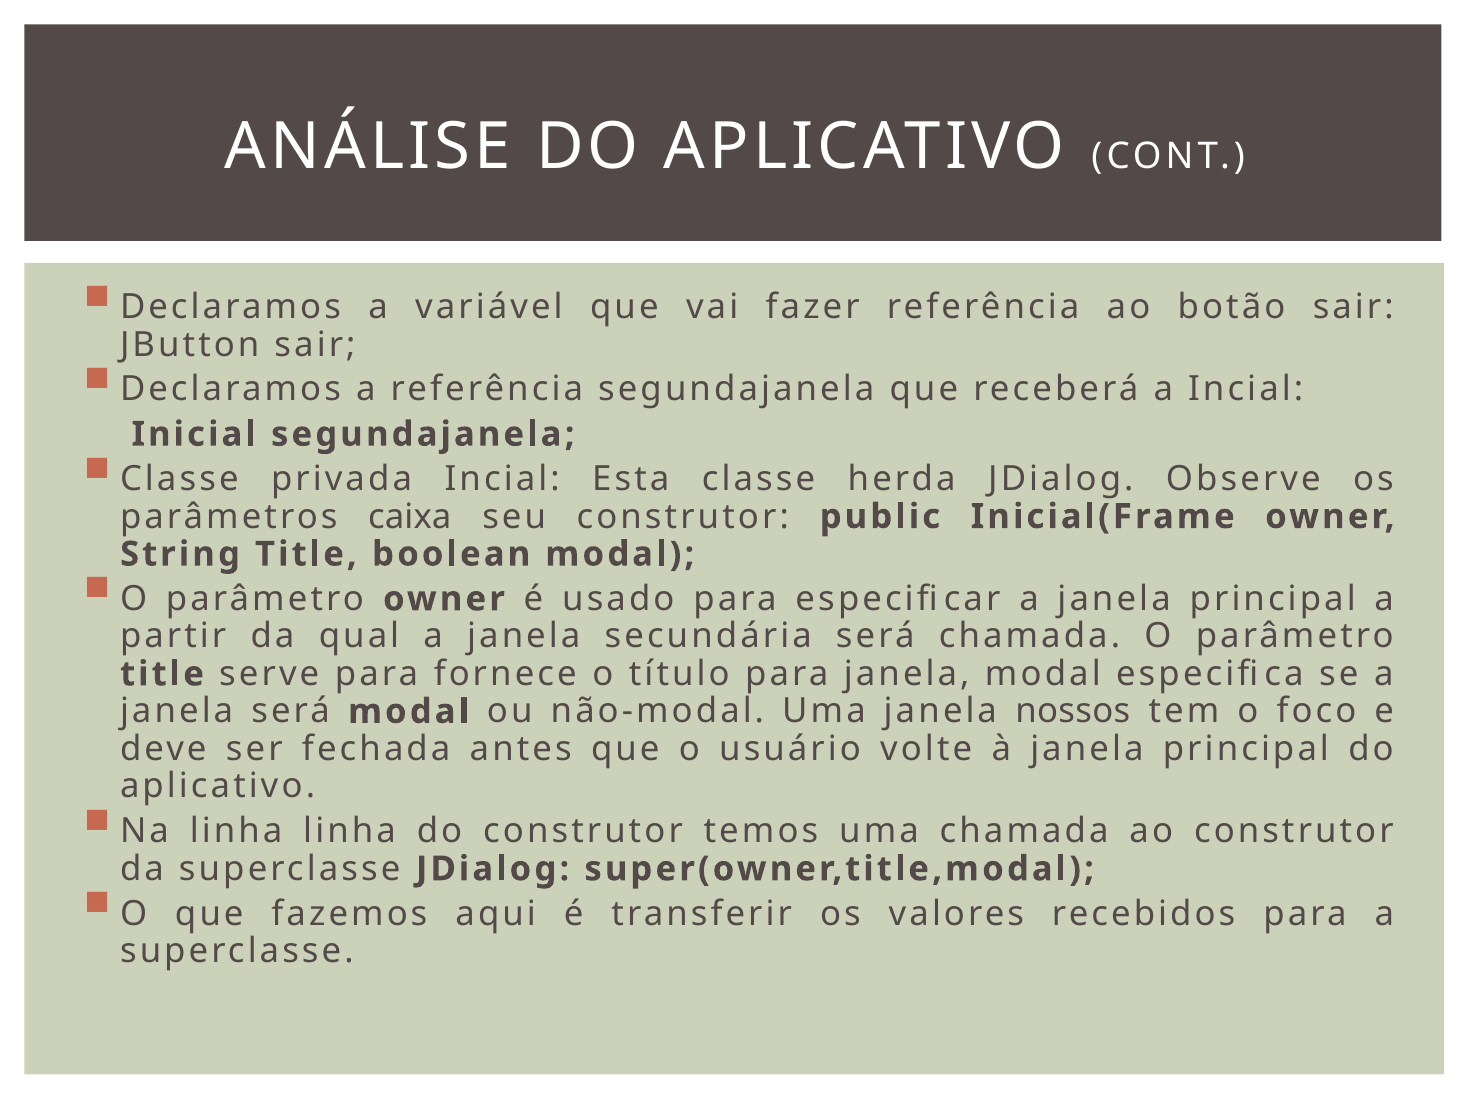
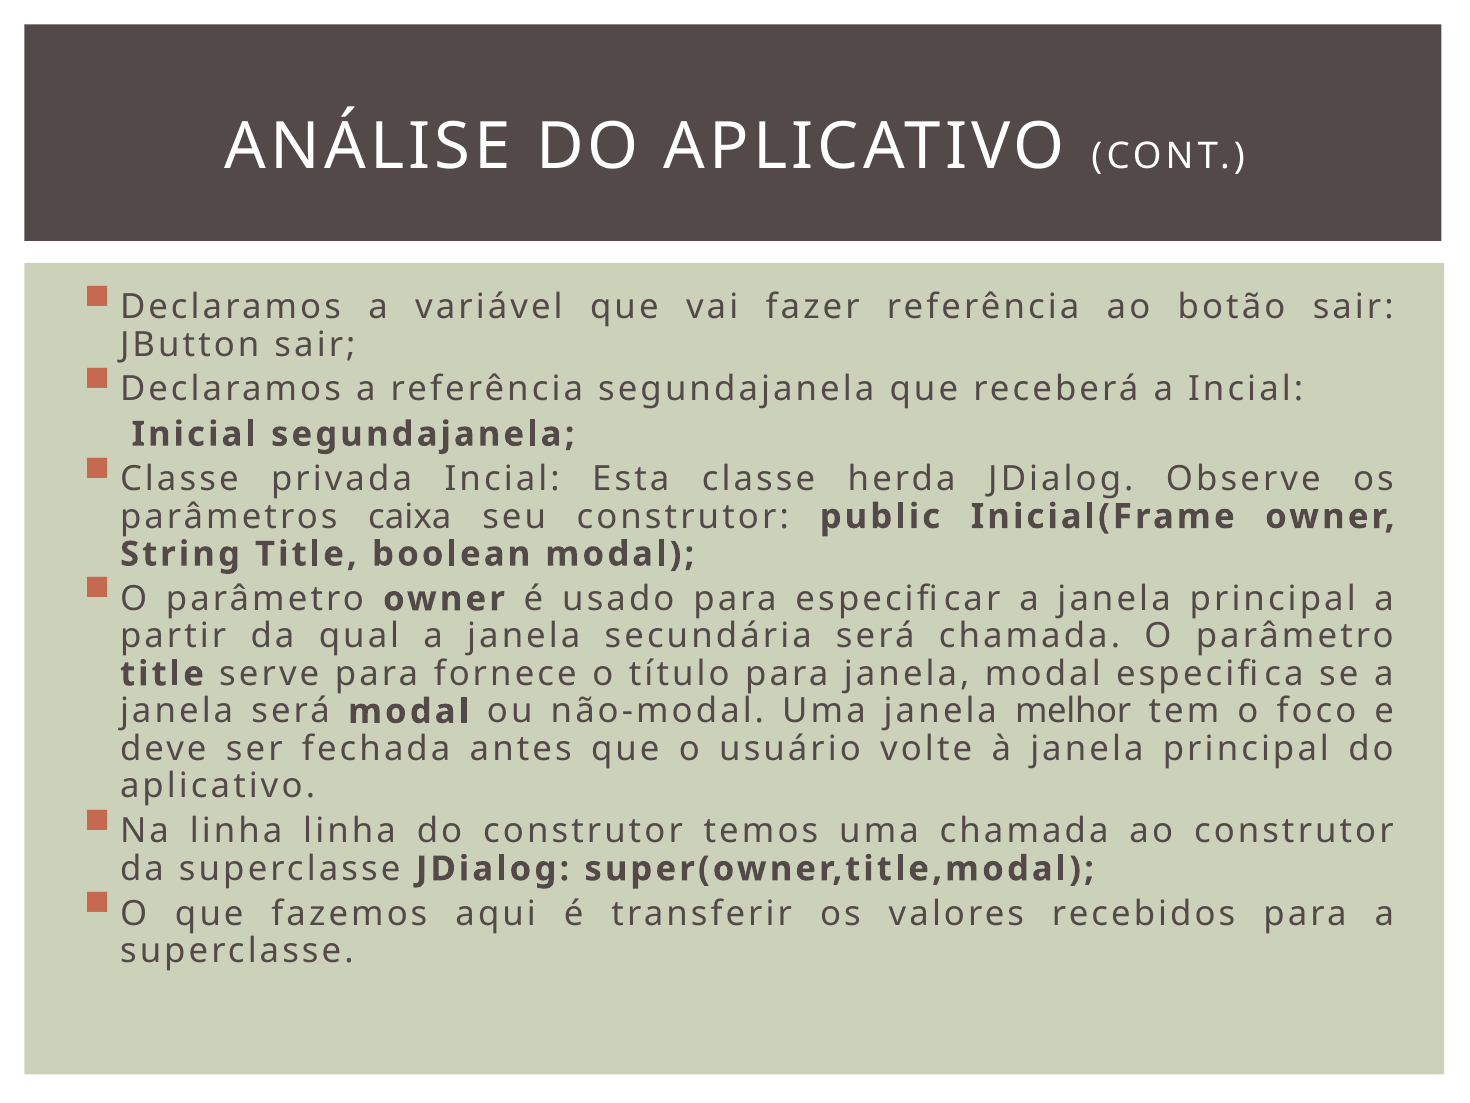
nossos: nossos -> melhor (1073, 711)
